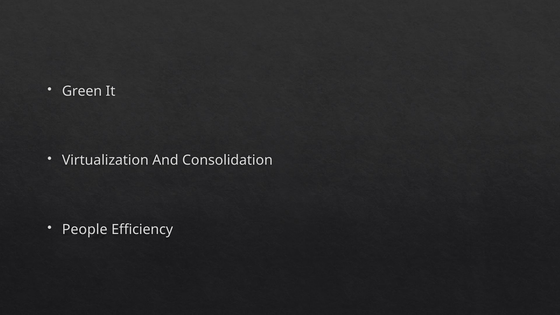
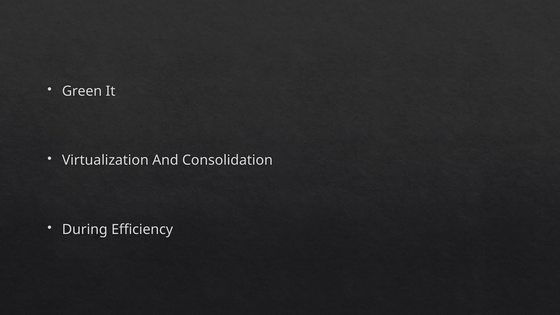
People: People -> During (85, 230)
